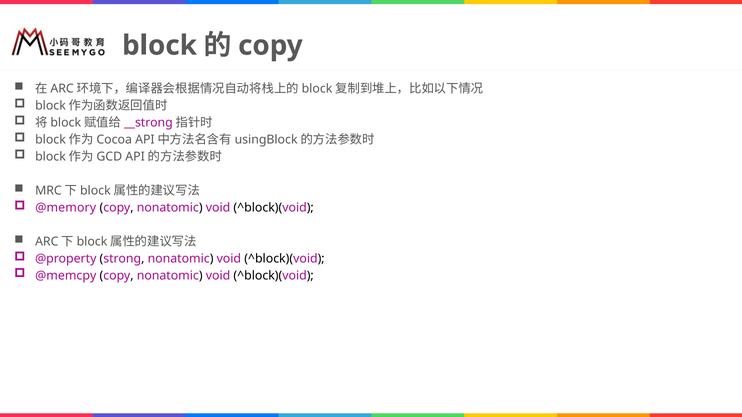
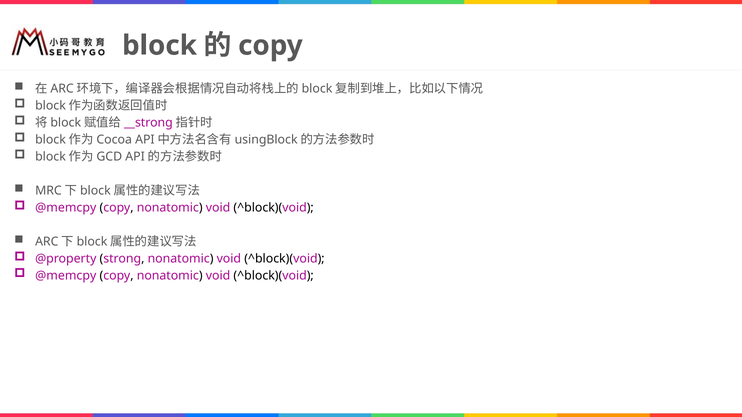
@memory: @memory -> @memcpy (66, 208)
